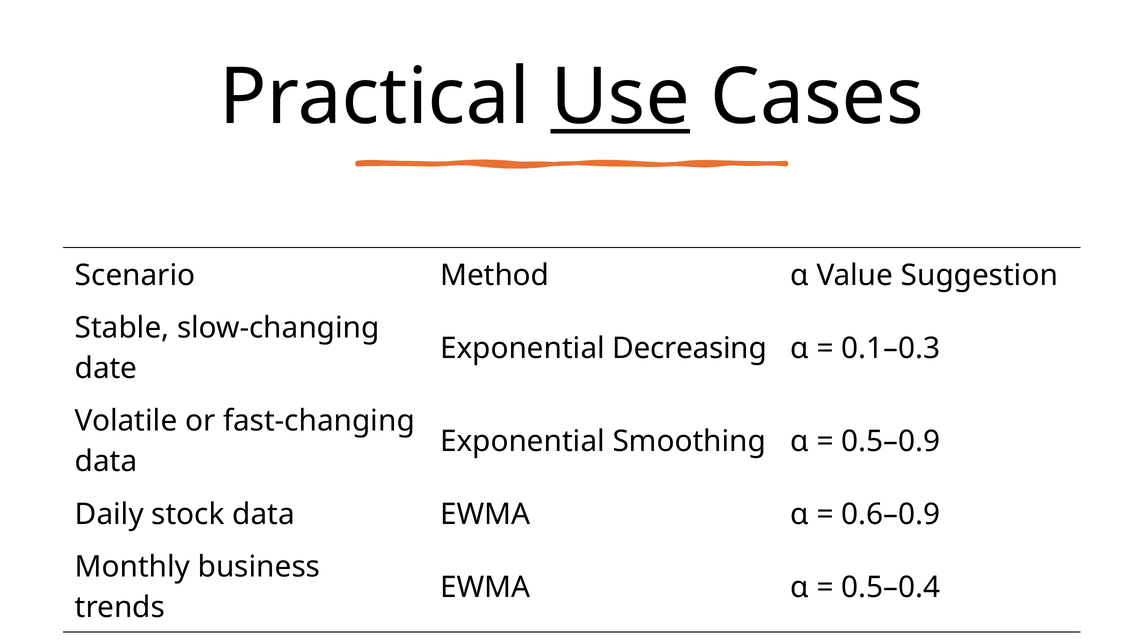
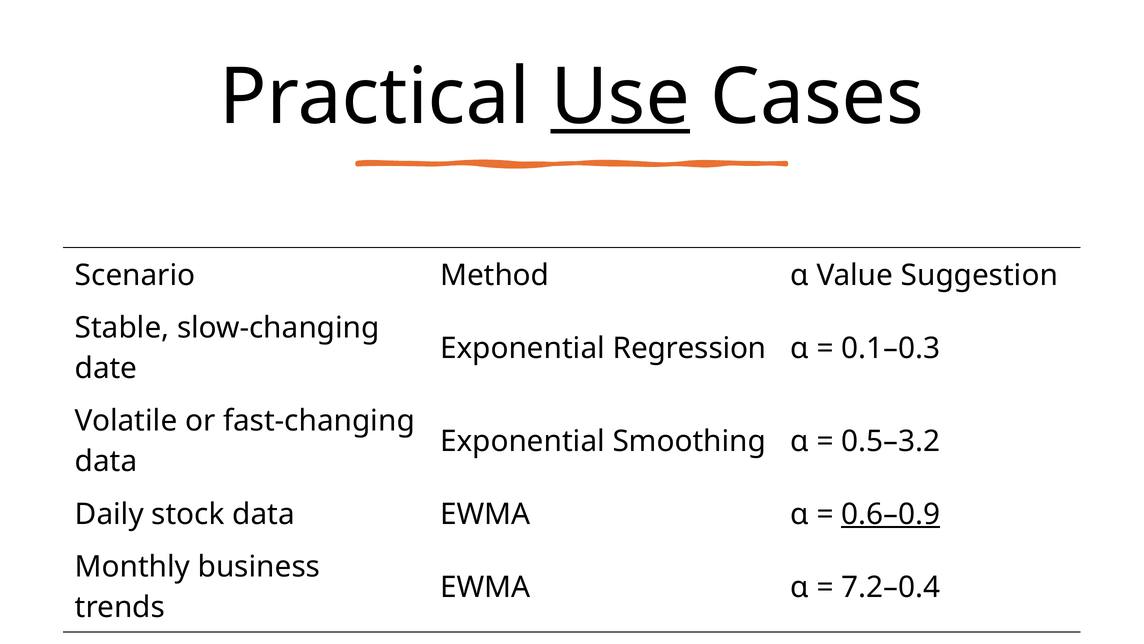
Decreasing: Decreasing -> Regression (690, 348)
0.5–0.9: 0.5–0.9 -> 0.5–3.2 (891, 441)
0.6–0.9 underline: none -> present (891, 514)
0.5–0.4: 0.5–0.4 -> 7.2–0.4 (891, 587)
